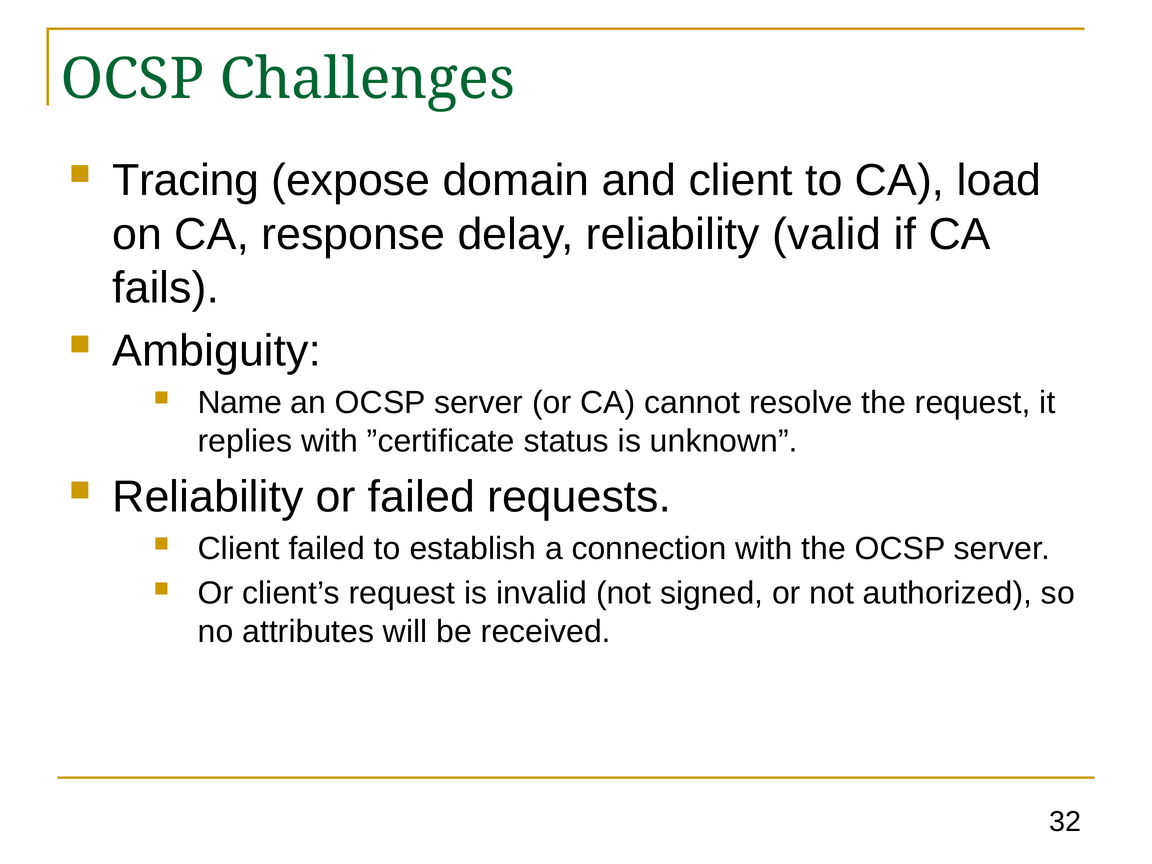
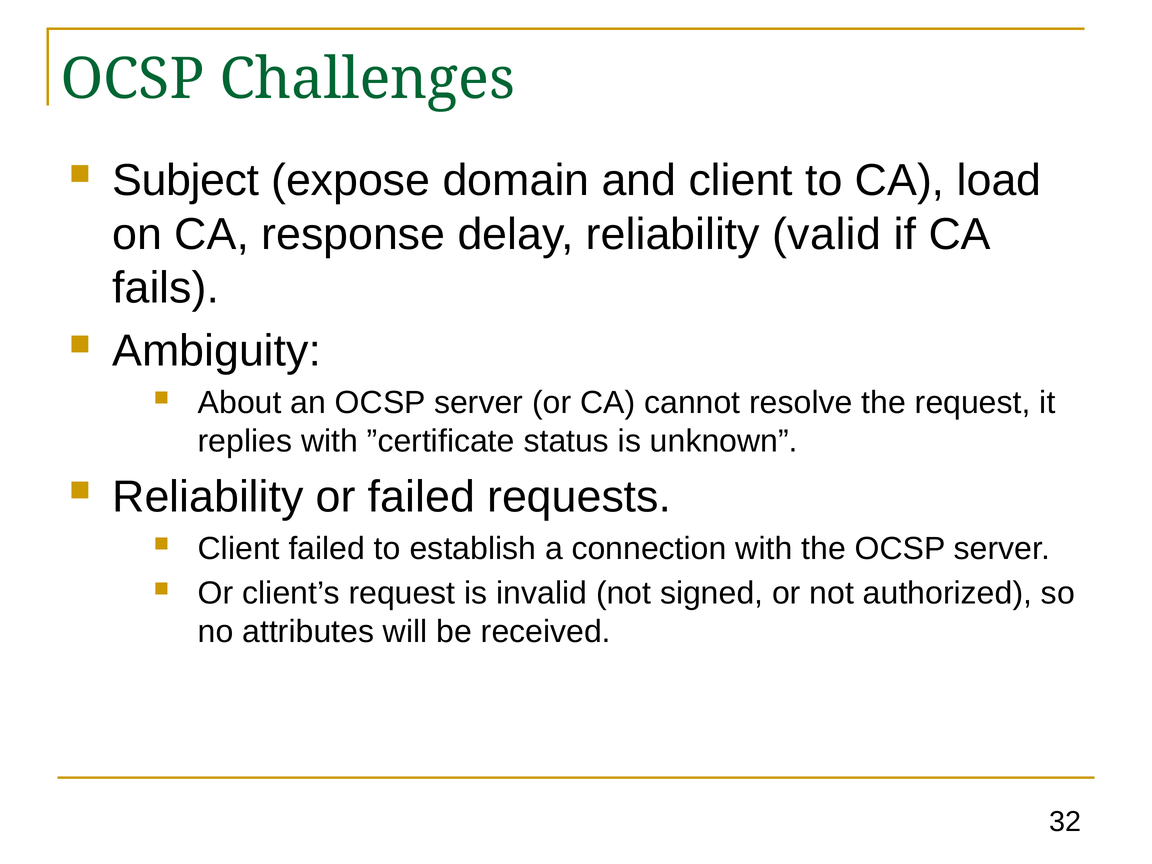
Tracing: Tracing -> Subject (186, 181)
Name: Name -> About (240, 403)
